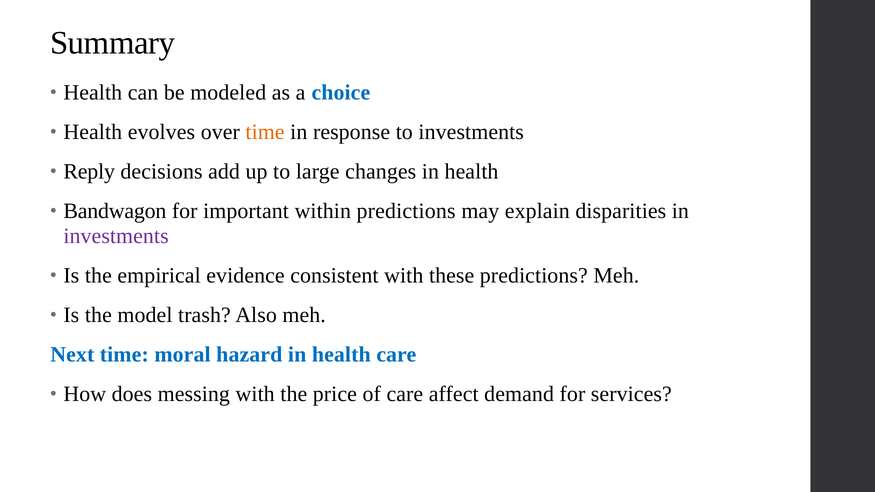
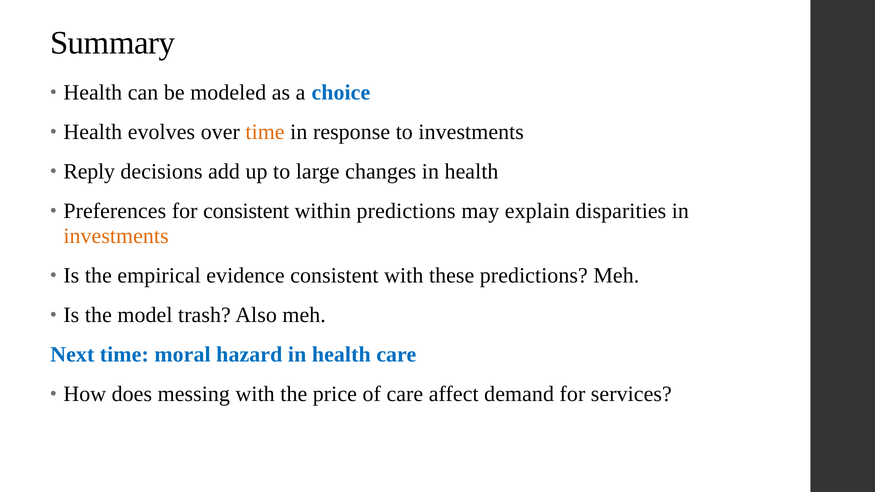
Bandwagon: Bandwagon -> Preferences (115, 211)
for important: important -> consistent (246, 211)
investments colour: purple -> orange (116, 236)
